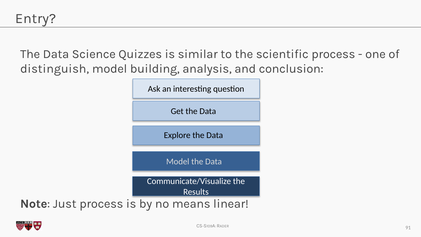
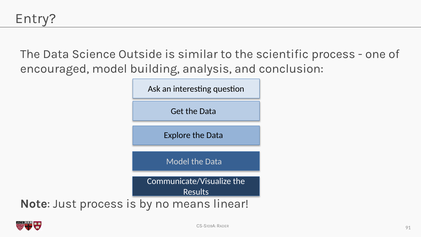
Quizzes: Quizzes -> Outside (140, 54)
distinguish: distinguish -> encouraged (55, 69)
